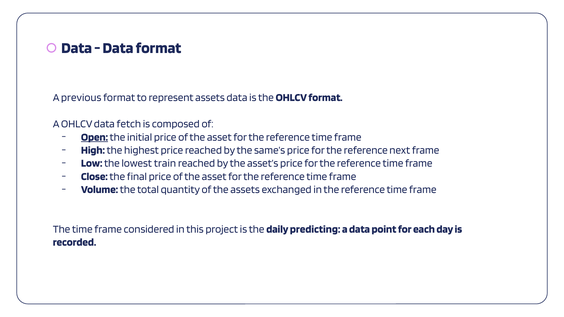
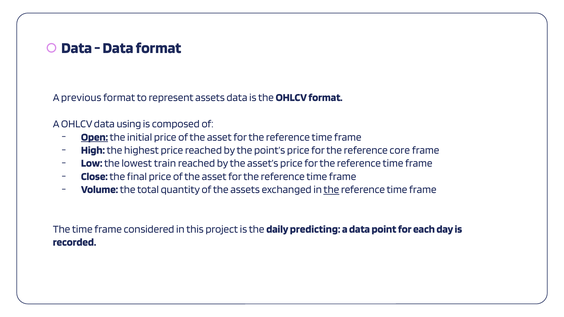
fetch: fetch -> using (129, 124)
same’s: same’s -> point’s (270, 150)
next: next -> core (400, 150)
the underline: none -> present (331, 190)
